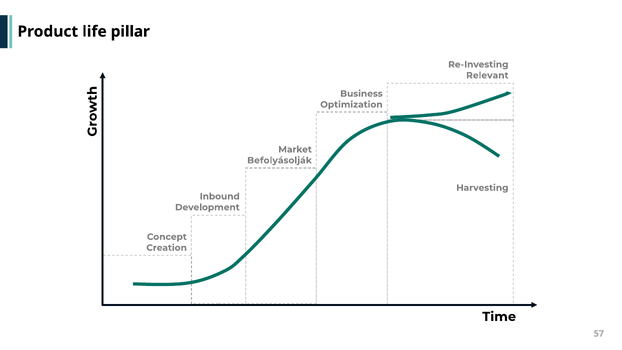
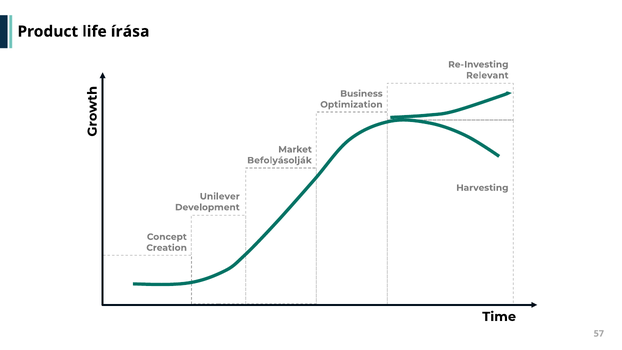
pillar: pillar -> írása (130, 32)
Inbound: Inbound -> Unilever (220, 196)
